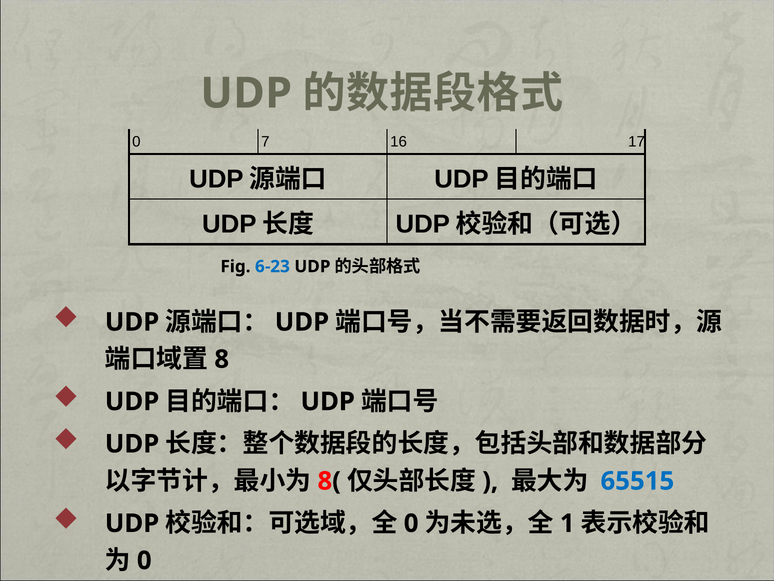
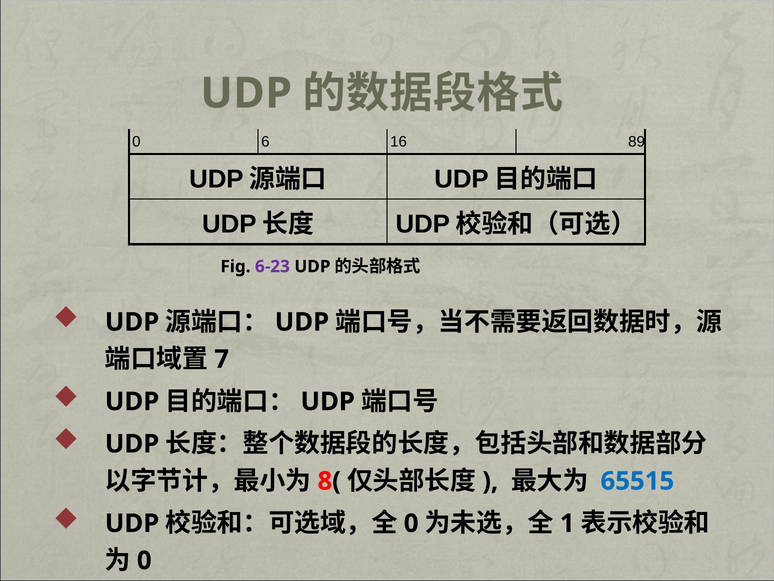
7: 7 -> 6 (265, 142)
17: 17 -> 89 (637, 142)
6-23 colour: blue -> purple (272, 266)
8: 8 -> 7 (222, 359)
